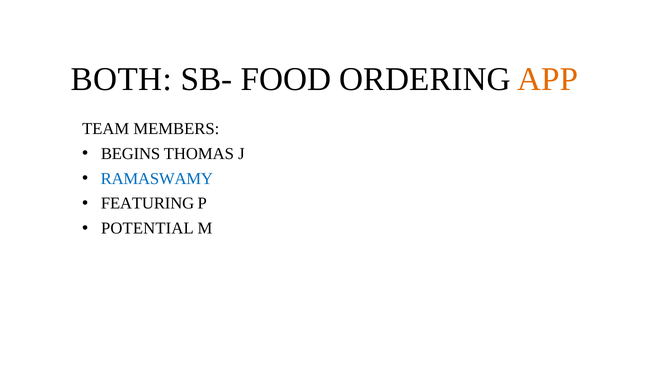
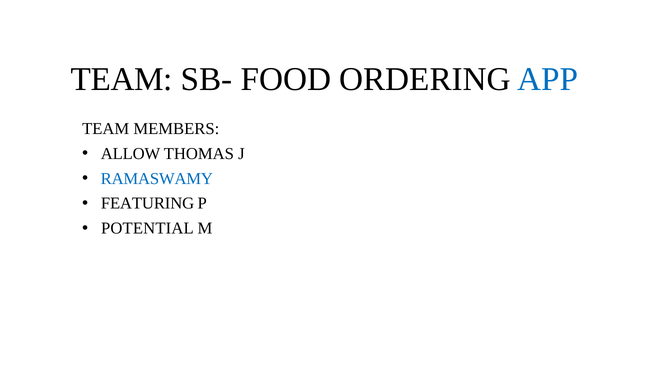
BOTH: BOTH -> TEAM (122, 79)
APP colour: orange -> blue (548, 79)
BEGINS: BEGINS -> ALLOW (131, 154)
